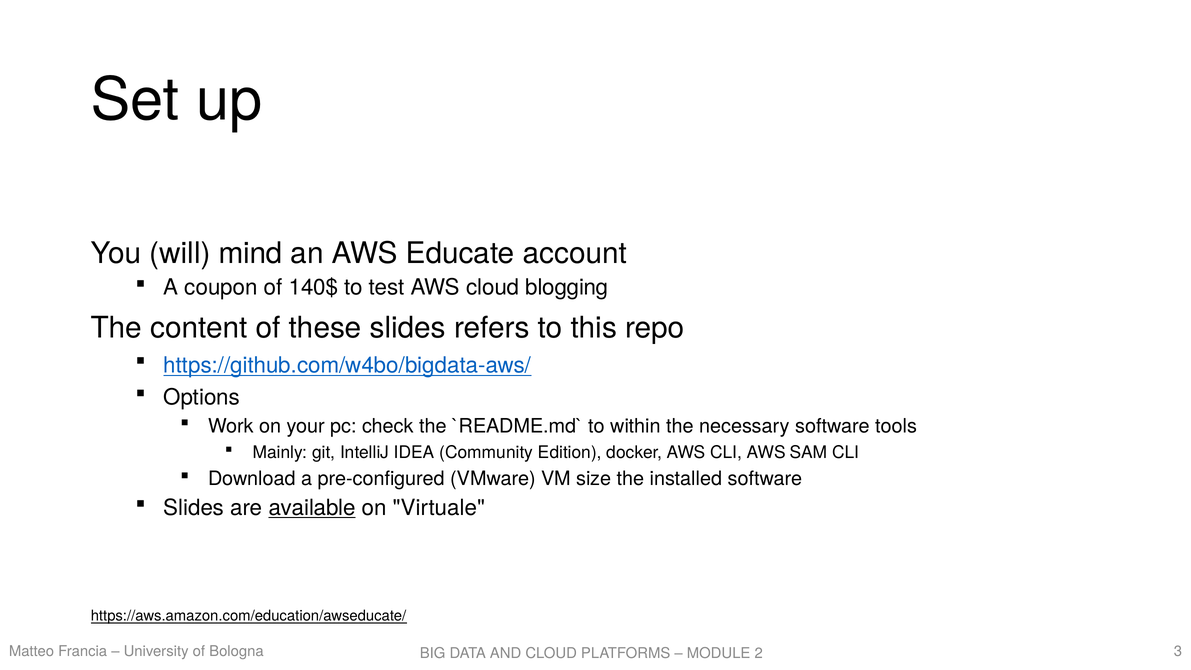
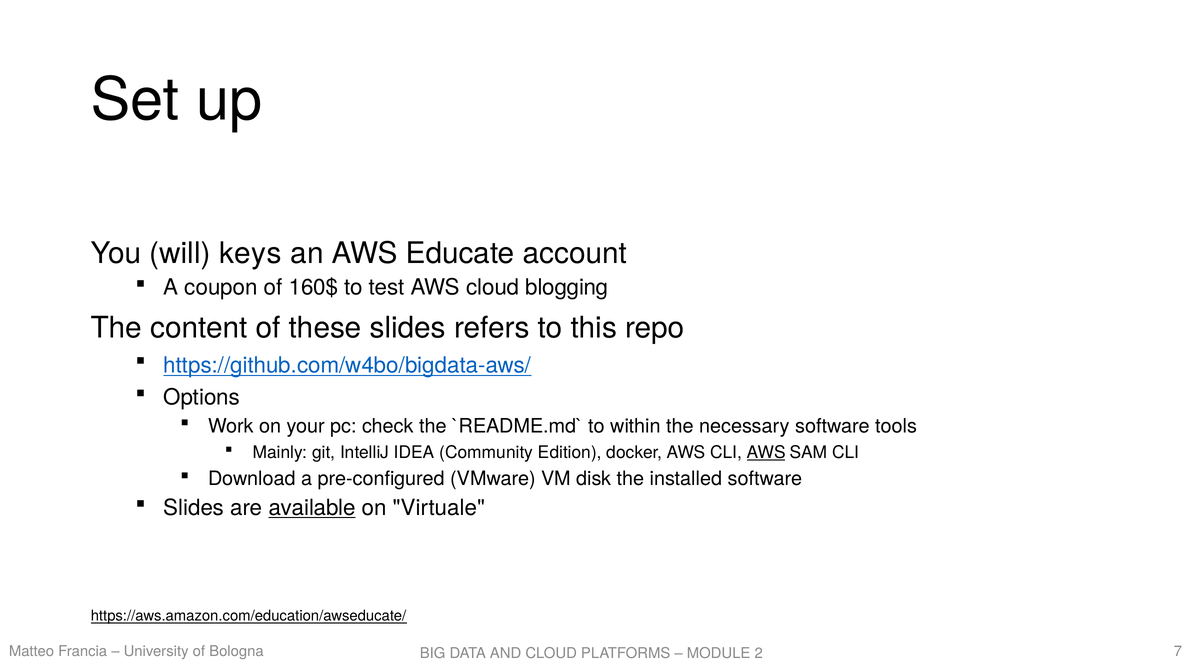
mind: mind -> keys (250, 253)
140$: 140$ -> 160$ (313, 288)
AWS underline: none -> present (766, 453)
size: size -> disk (594, 479)
3: 3 -> 7 (1178, 651)
